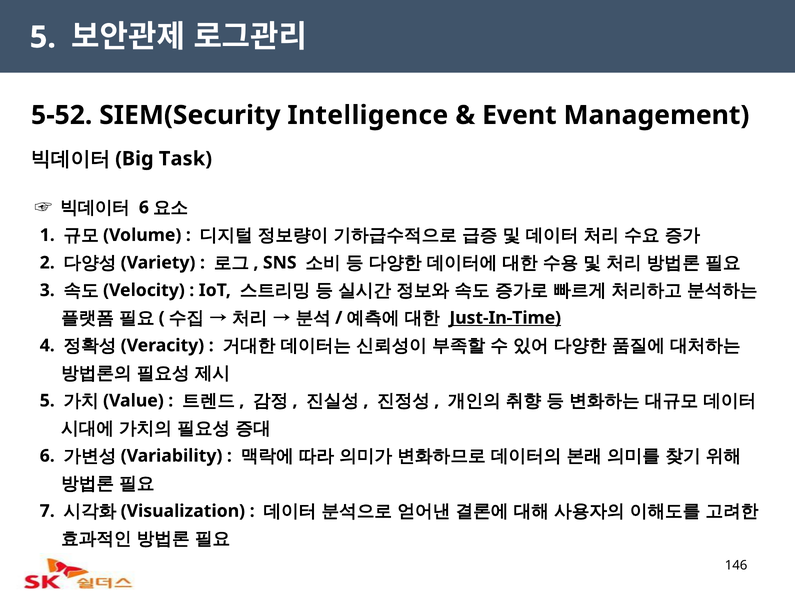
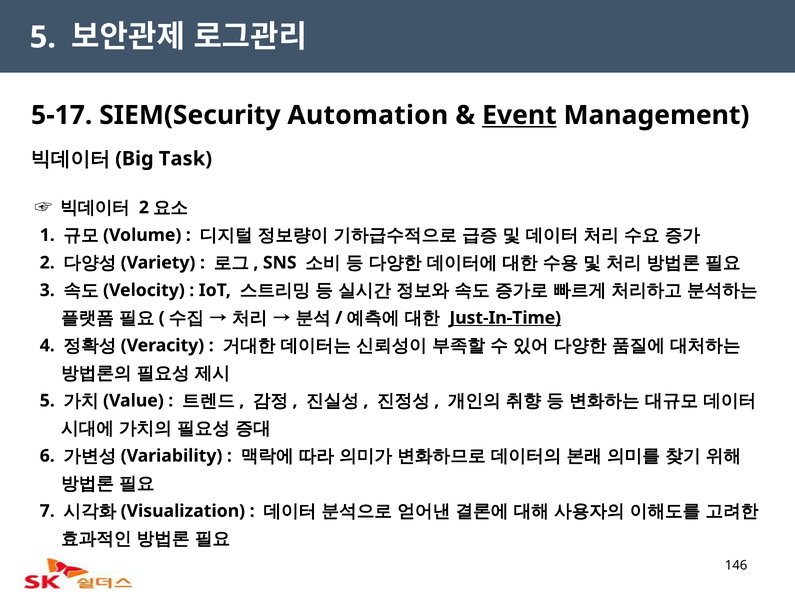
5-52: 5-52 -> 5-17 (62, 115)
Intelligence: Intelligence -> Automation (368, 115)
Event underline: none -> present (519, 115)
6: 6 -> 2 (144, 208)
